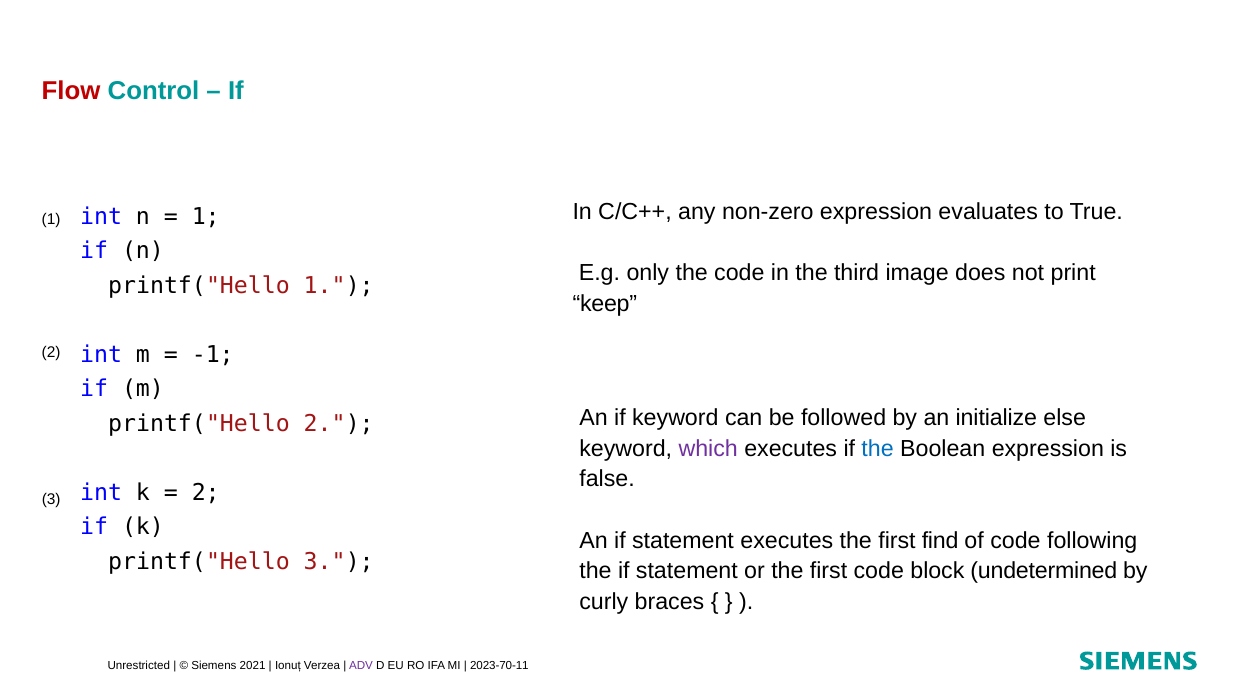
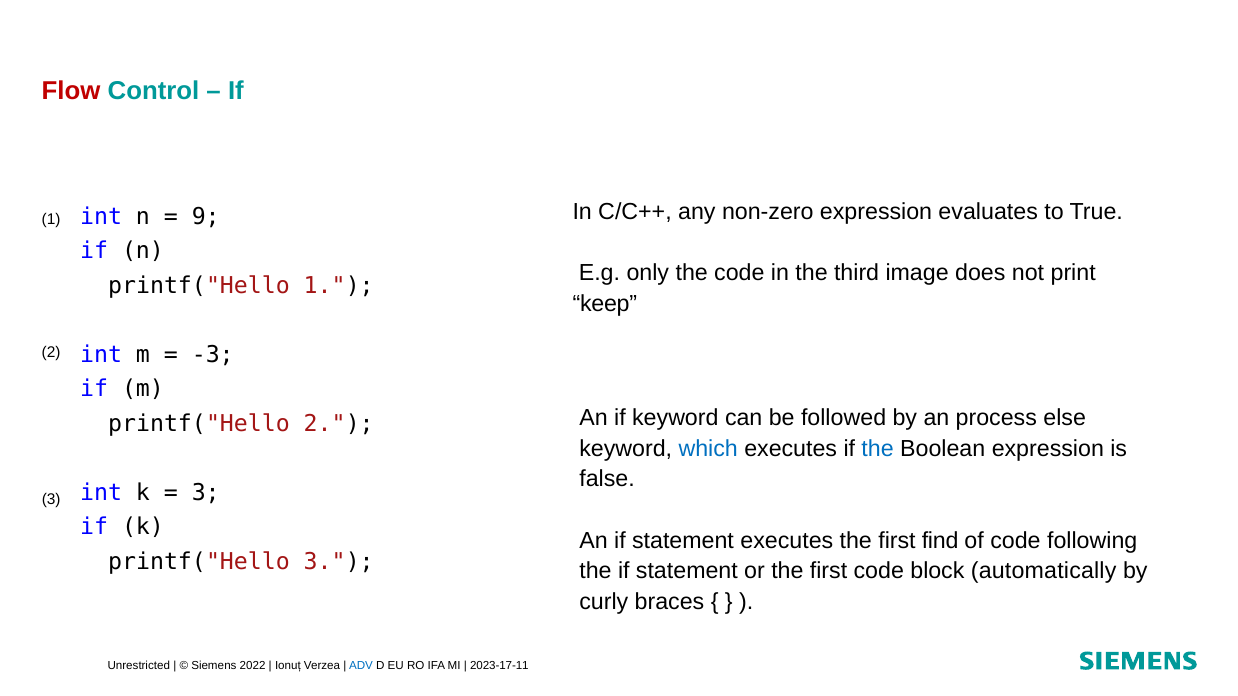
1: 1 -> 9 (206, 217)
-1: -1 -> -3 (213, 355)
initialize: initialize -> process (996, 418)
which colour: purple -> blue (708, 449)
2: 2 -> 3 (206, 493)
undetermined: undetermined -> automatically (1044, 571)
2021: 2021 -> 2022 (253, 666)
ADV colour: purple -> blue (361, 666)
2023-70-11: 2023-70-11 -> 2023-17-11 (499, 666)
